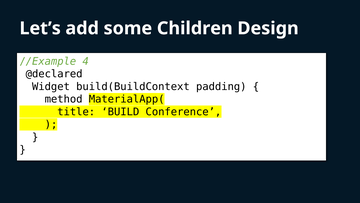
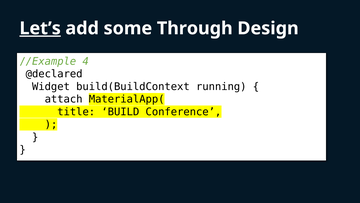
Let’s underline: none -> present (40, 28)
Children: Children -> Through (195, 28)
padding: padding -> running (221, 86)
method: method -> attach (64, 99)
